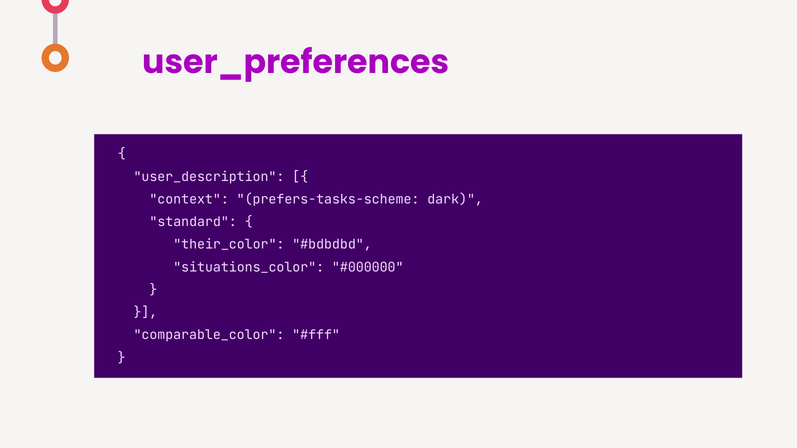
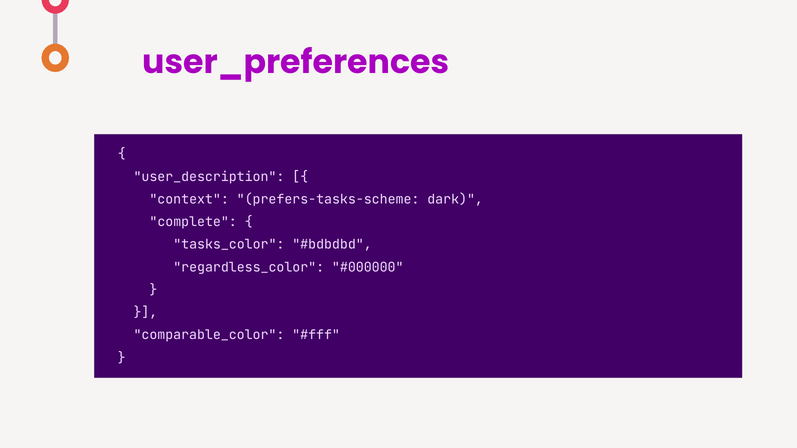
standard: standard -> complete (193, 222)
their_color: their_color -> tasks_color (229, 245)
situations_color: situations_color -> regardless_color (249, 267)
